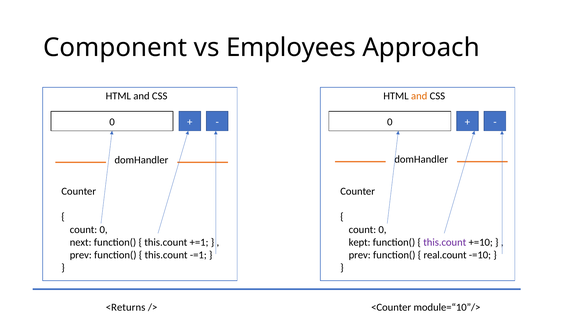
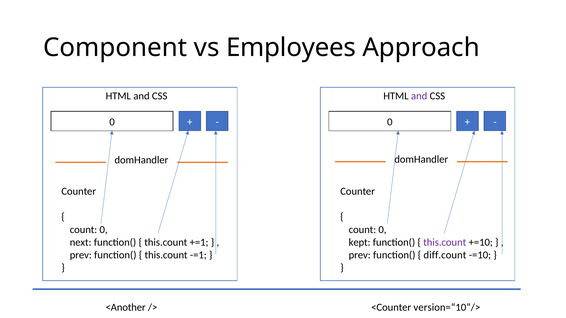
and colour: orange -> purple (419, 96)
real.count: real.count -> diff.count (445, 255)
<Returns: <Returns -> <Another (126, 308)
module=“10”/>: module=“10”/> -> version=“10”/> (447, 308)
